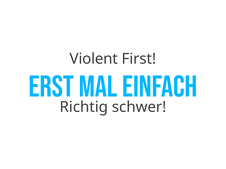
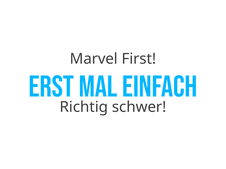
Violent: Violent -> Marvel (94, 59)
